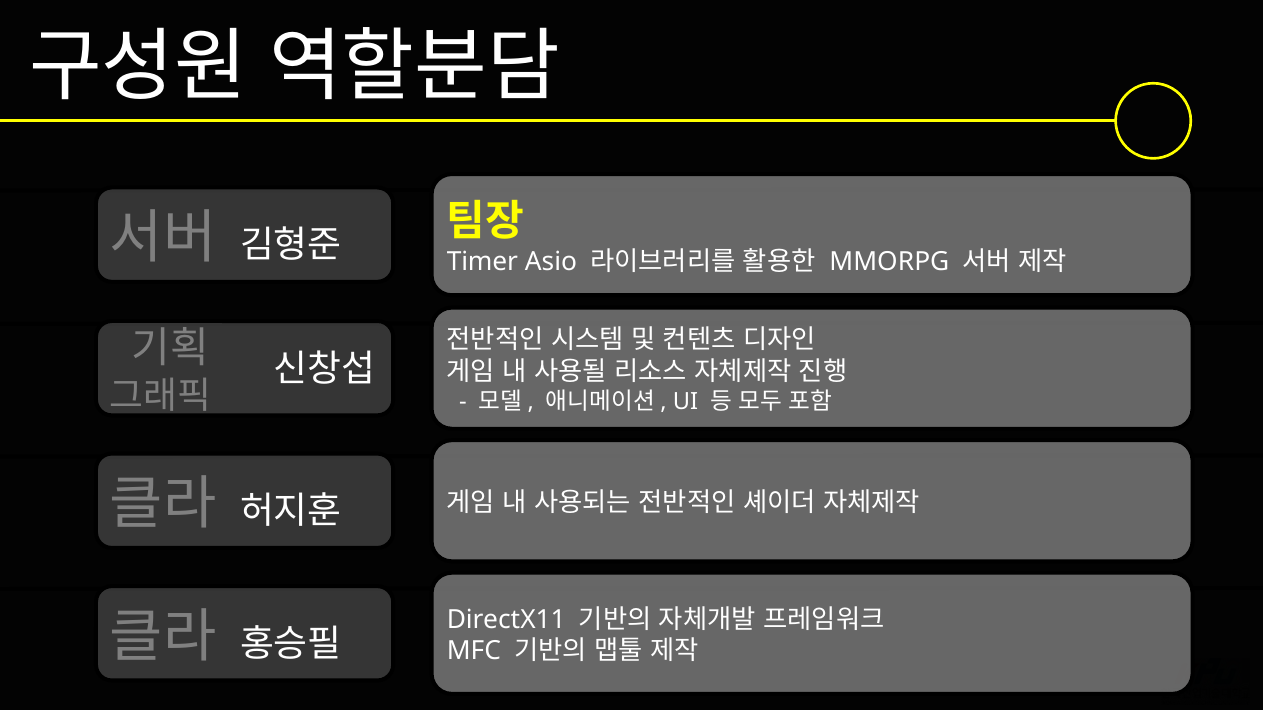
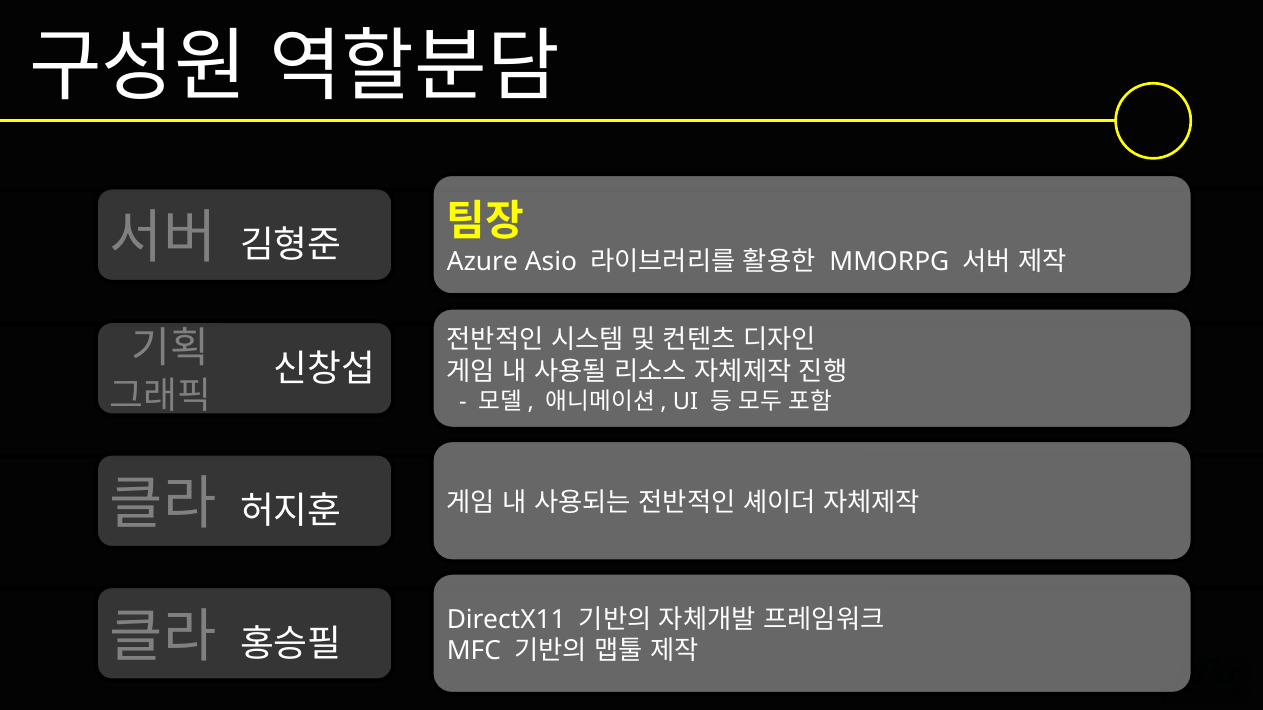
Timer: Timer -> Azure (482, 262)
